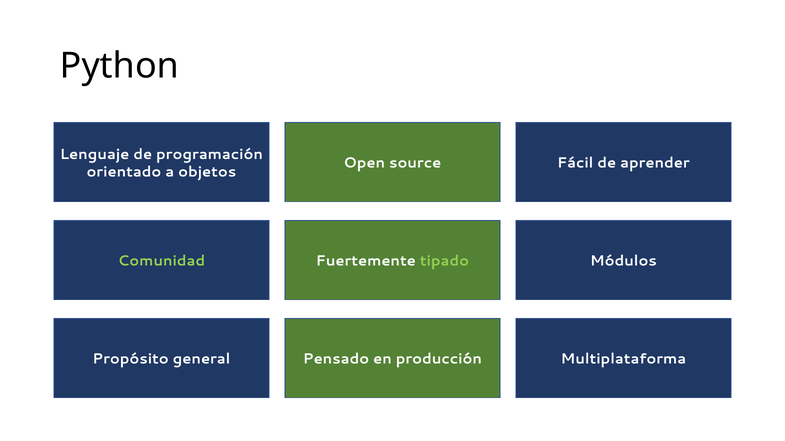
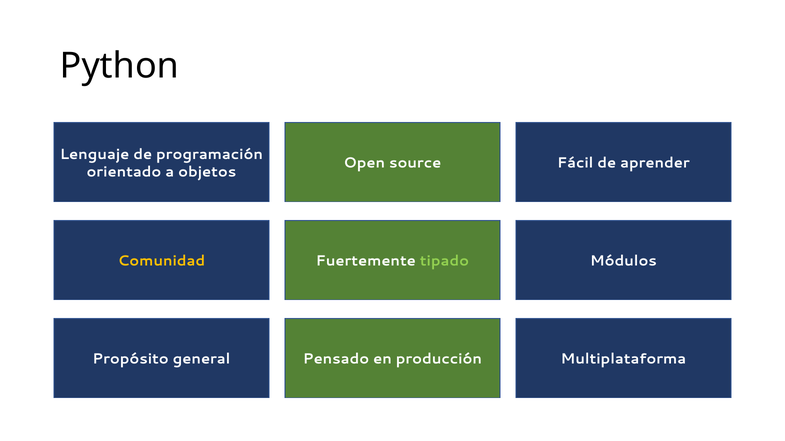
Comunidad colour: light green -> yellow (161, 261)
